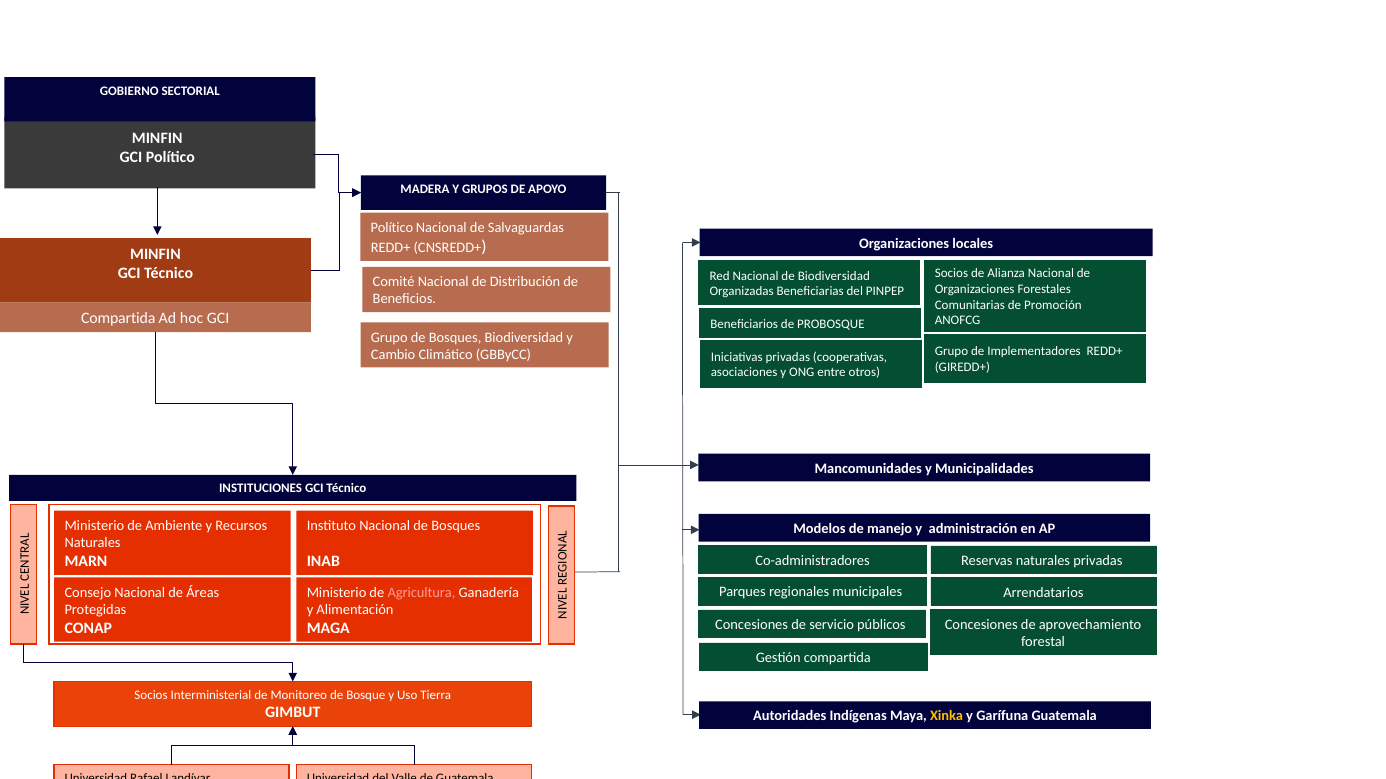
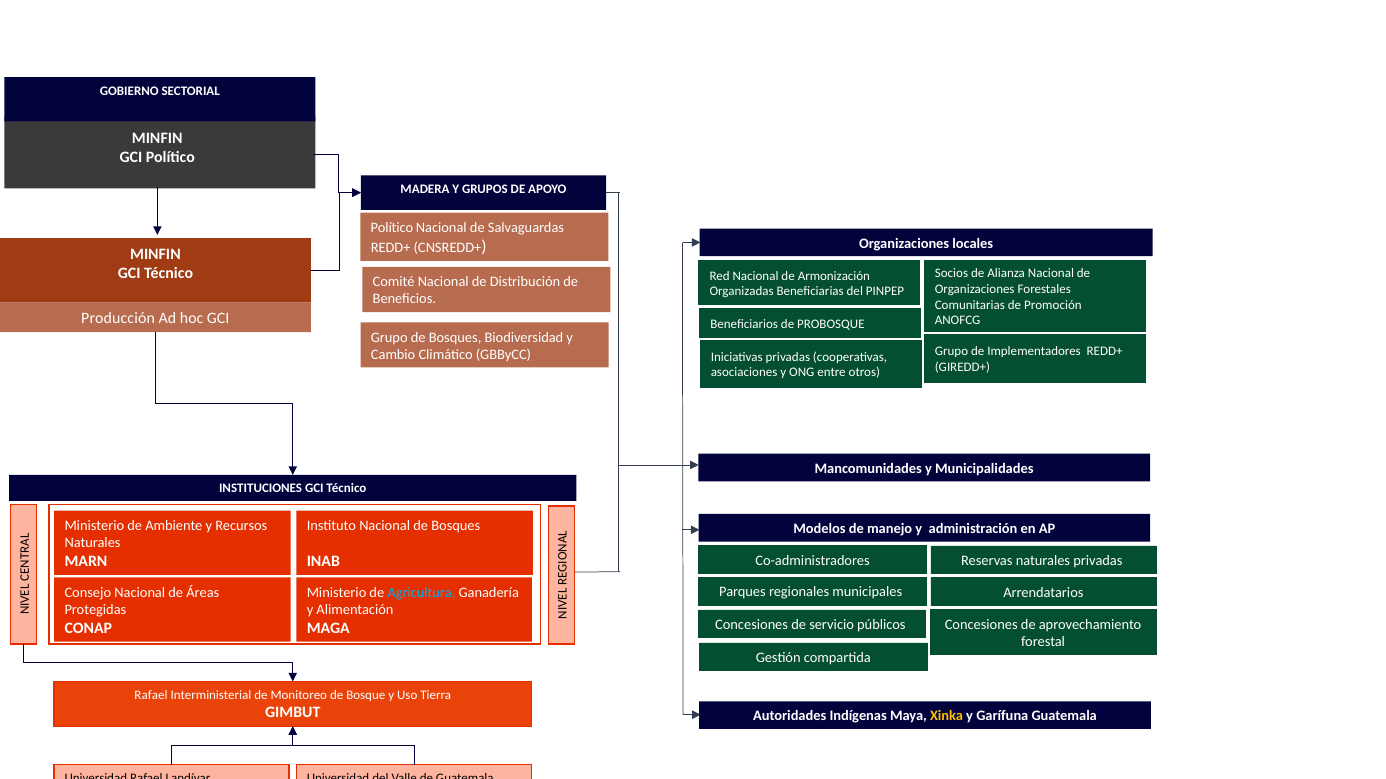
de Biodiversidad: Biodiversidad -> Armonización (834, 276)
Compartida: Compartida -> Producción (118, 318)
Agricultura colour: pink -> light blue (421, 593)
Socios: Socios -> Rafael (151, 696)
